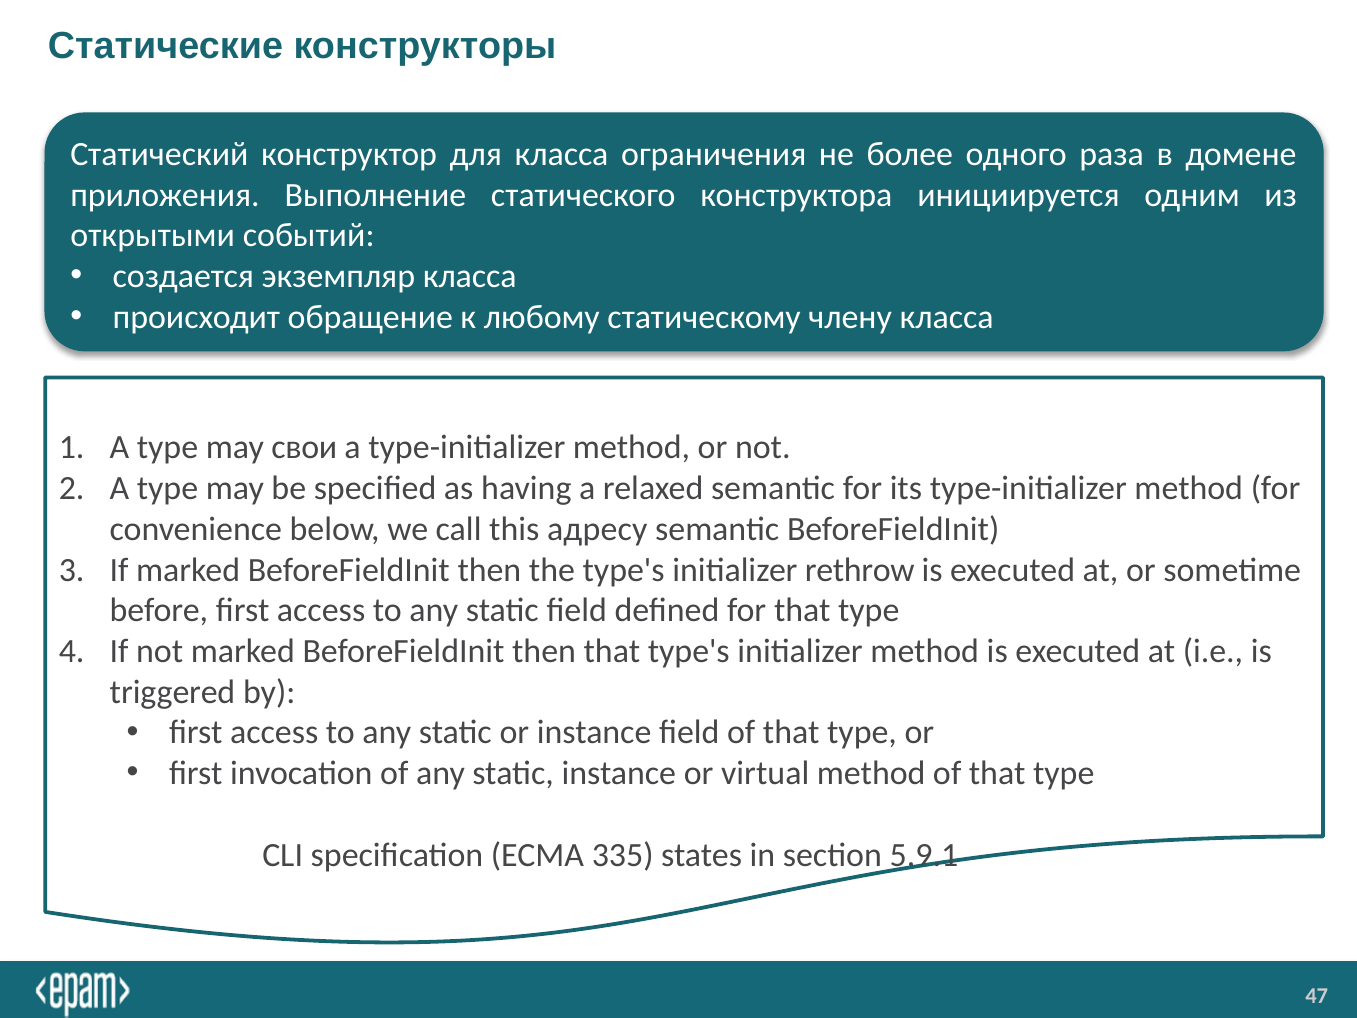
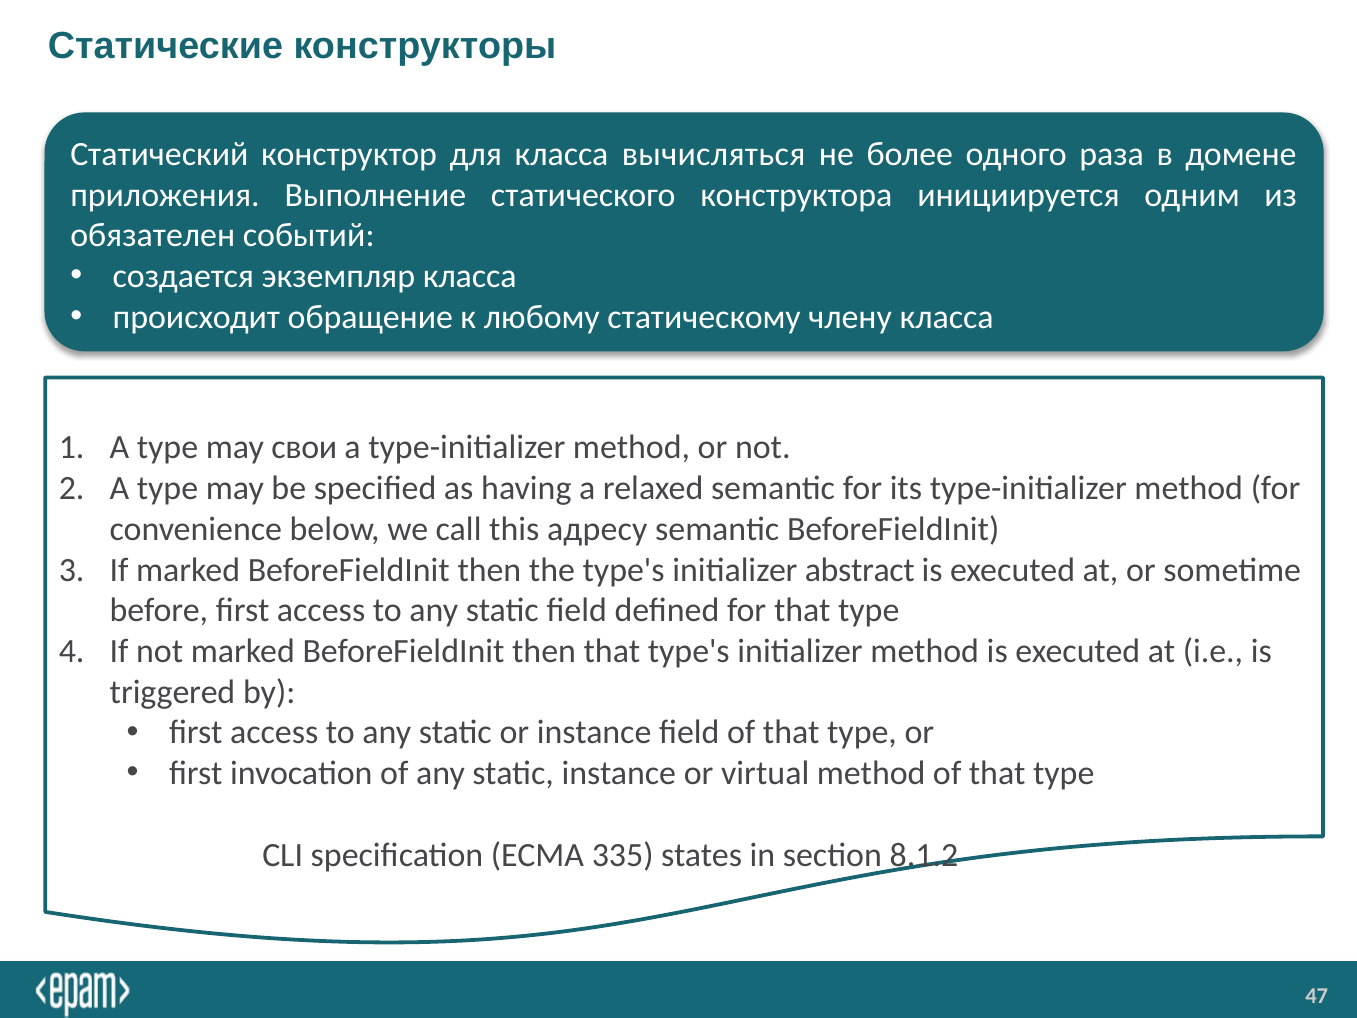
ограничения: ограничения -> вычисляться (714, 154)
открытыми: открытыми -> обязателен (153, 236)
rethrow: rethrow -> abstract (860, 570)
5.9.1: 5.9.1 -> 8.1.2 (924, 855)
